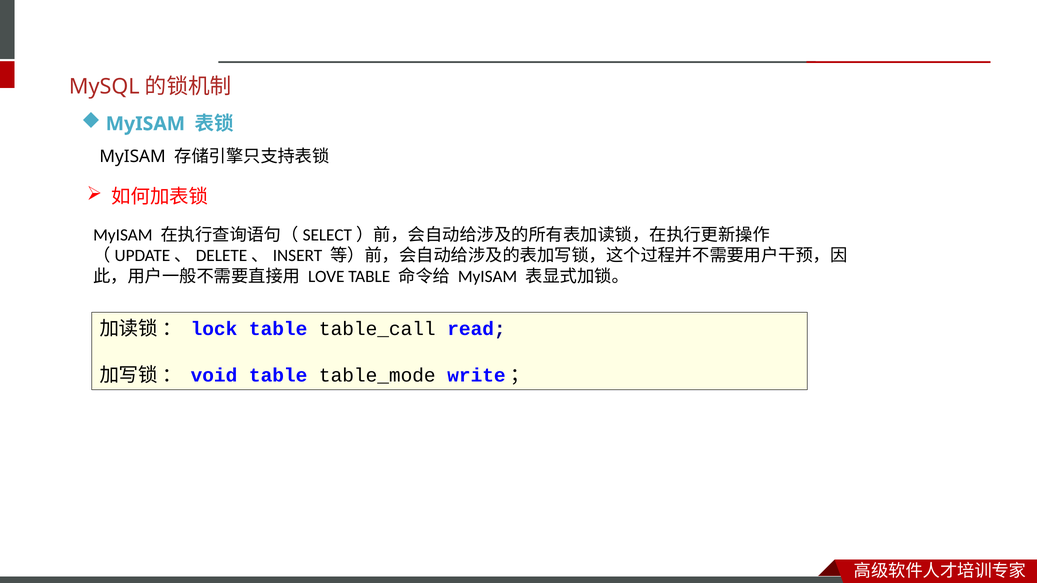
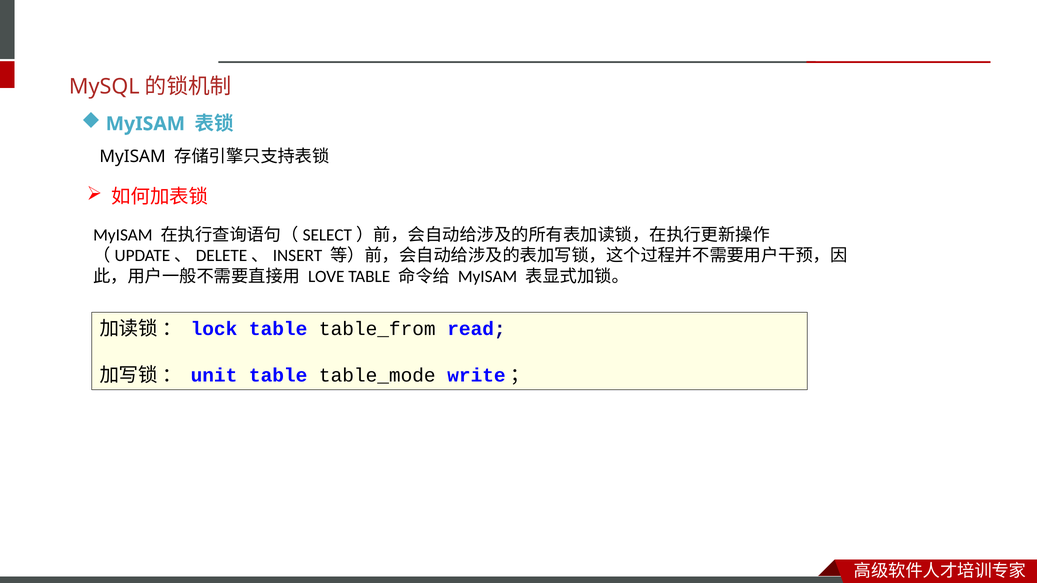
table_call: table_call -> table_from (377, 329)
void: void -> unit (214, 376)
